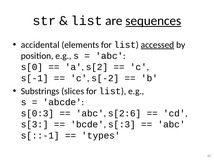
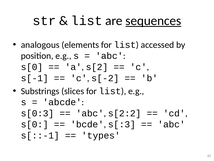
accidental: accidental -> analogous (40, 45)
accessed underline: present -> none (157, 45)
s[2:6: s[2:6 -> s[2:2 (125, 113)
s[3: s[3 -> s[0 (35, 124)
